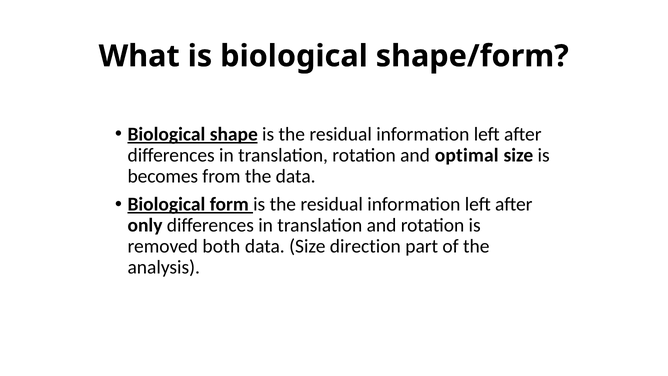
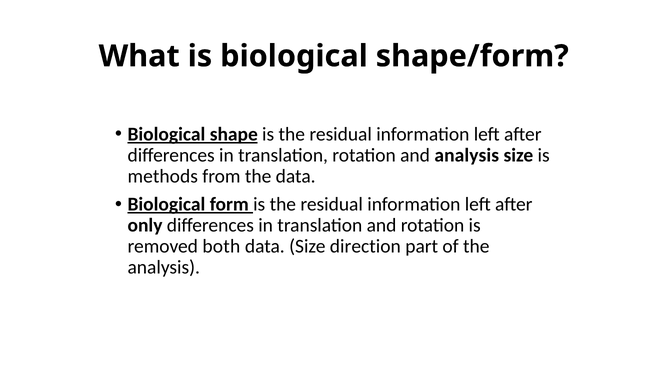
and optimal: optimal -> analysis (467, 155)
becomes: becomes -> methods (163, 176)
